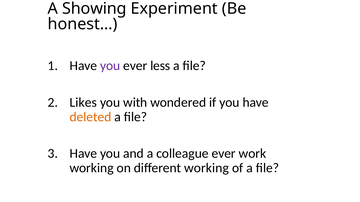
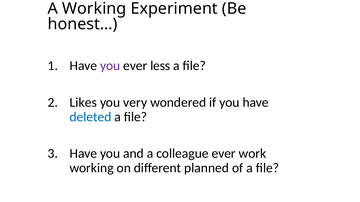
A Showing: Showing -> Working (94, 9)
with: with -> very (135, 103)
deleted colour: orange -> blue (90, 117)
different working: working -> planned (207, 168)
